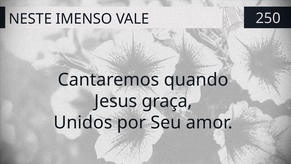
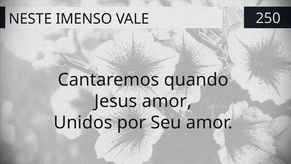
Jesus graça: graça -> amor (167, 101)
